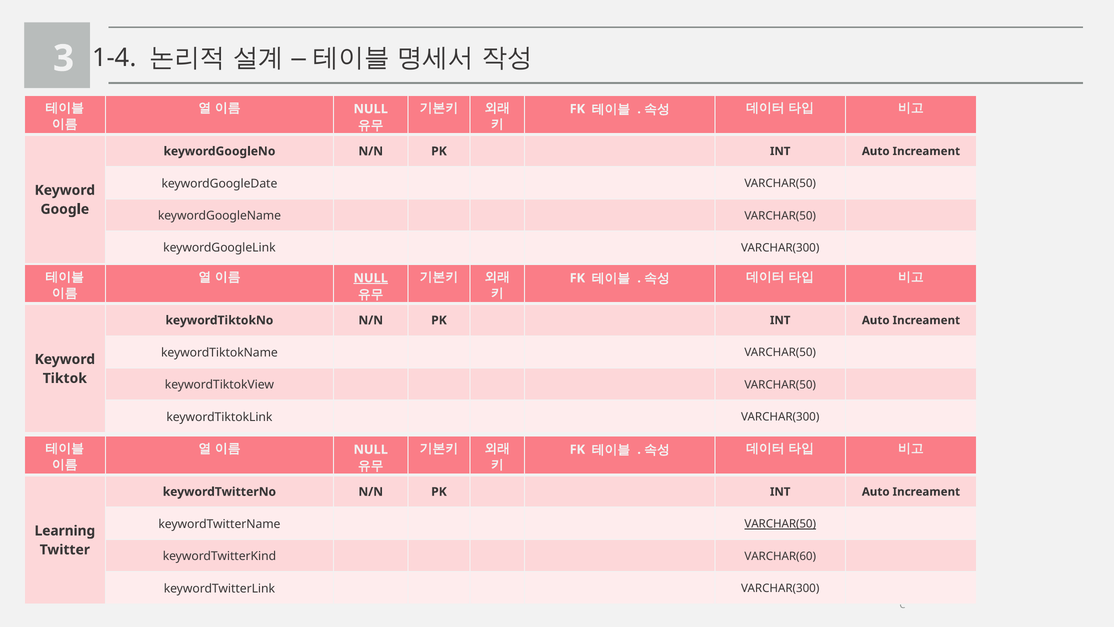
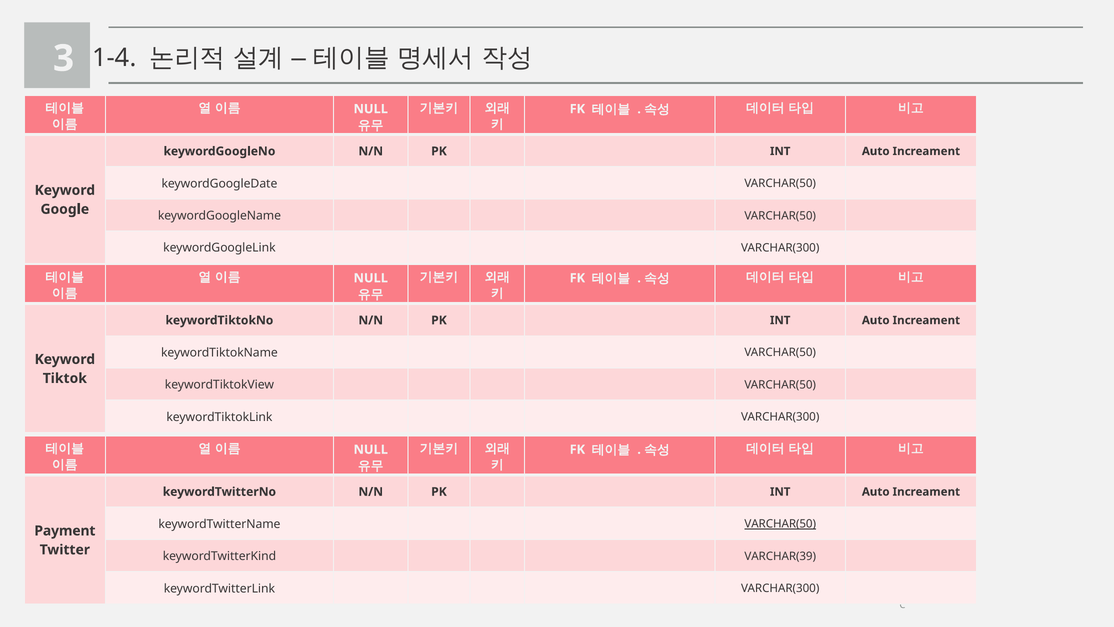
NULL underline: present -> none (371, 278)
Learning: Learning -> Payment (65, 530)
VARCHAR(60: VARCHAR(60 -> VARCHAR(39 (780, 556)
